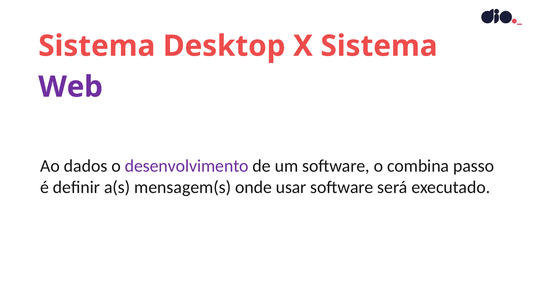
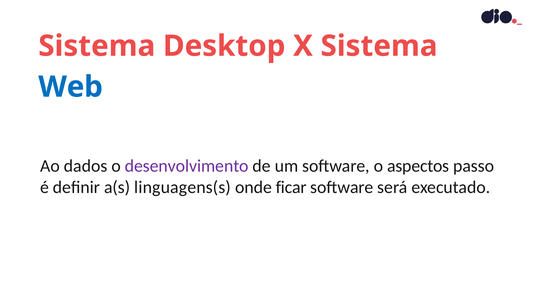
Web colour: purple -> blue (71, 87)
combina: combina -> aspectos (418, 166)
mensagem(s: mensagem(s -> linguagens(s (183, 187)
usar: usar -> ficar (291, 187)
